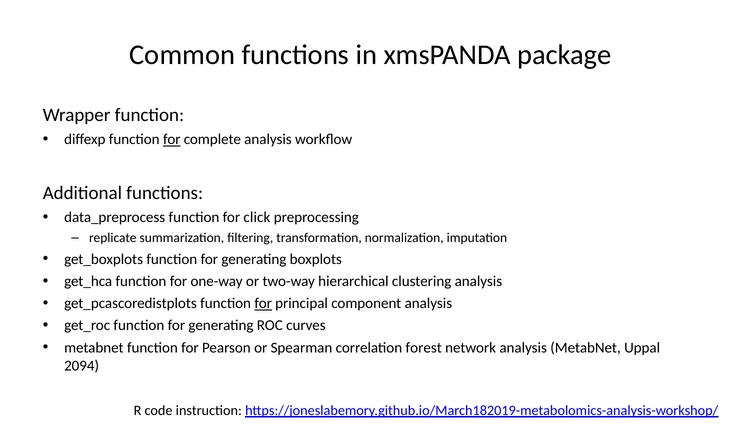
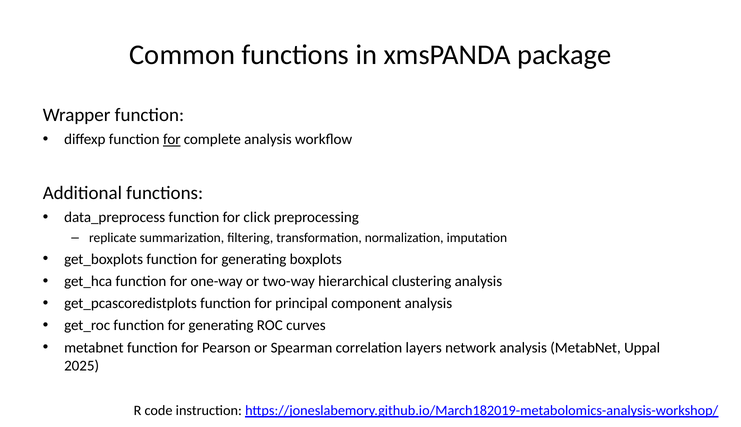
for underline: present -> none (263, 304)
forest: forest -> layers (424, 348)
2094: 2094 -> 2025 (82, 366)
